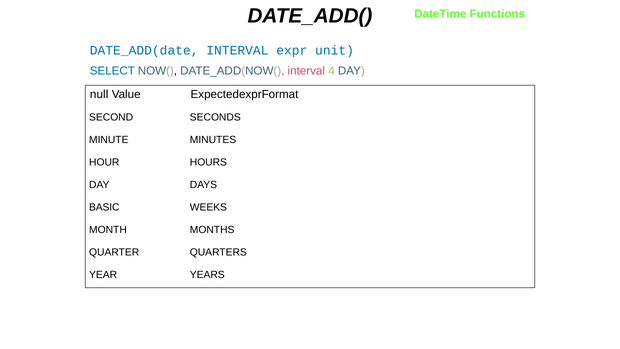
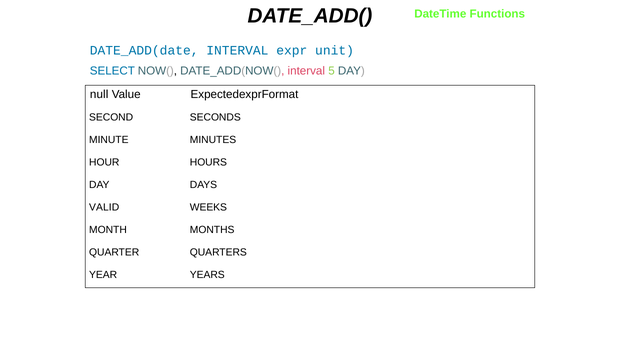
4: 4 -> 5 (332, 71)
BASIC: BASIC -> VALID (104, 207)
